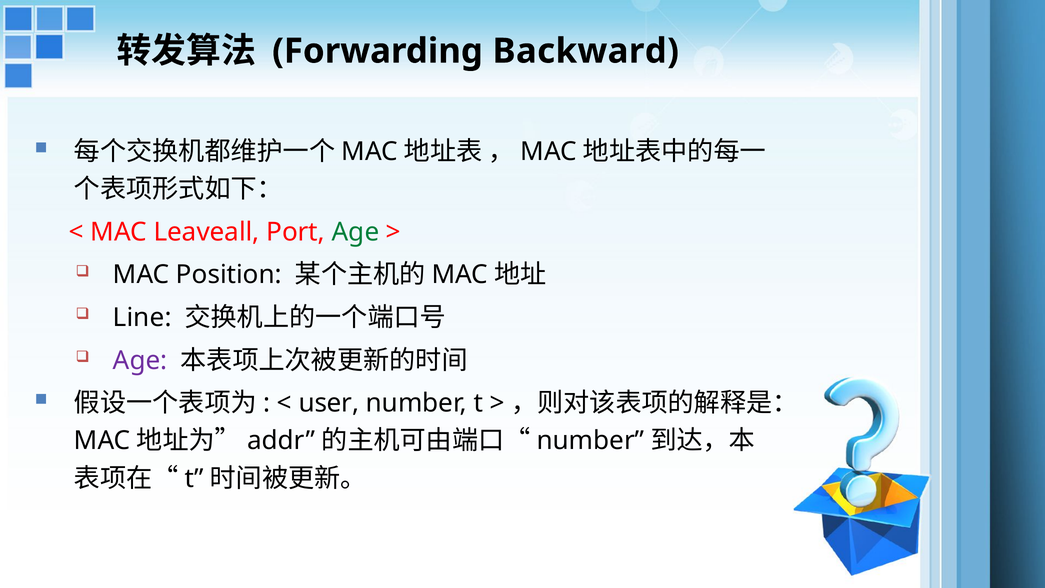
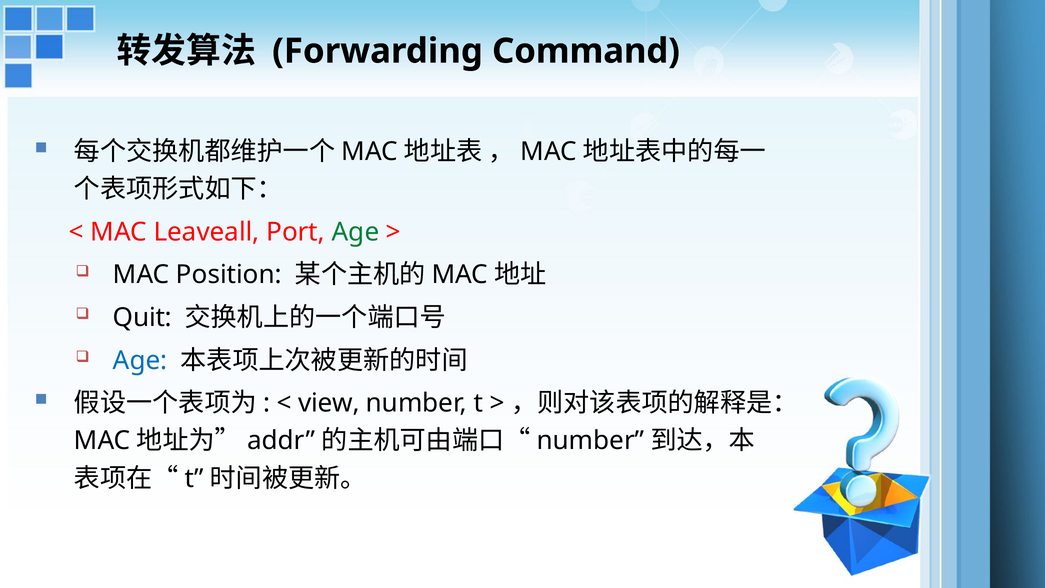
Backward: Backward -> Command (586, 51)
Line: Line -> Quit (142, 317)
Age colour: purple -> blue (140, 360)
user: user -> view (329, 403)
